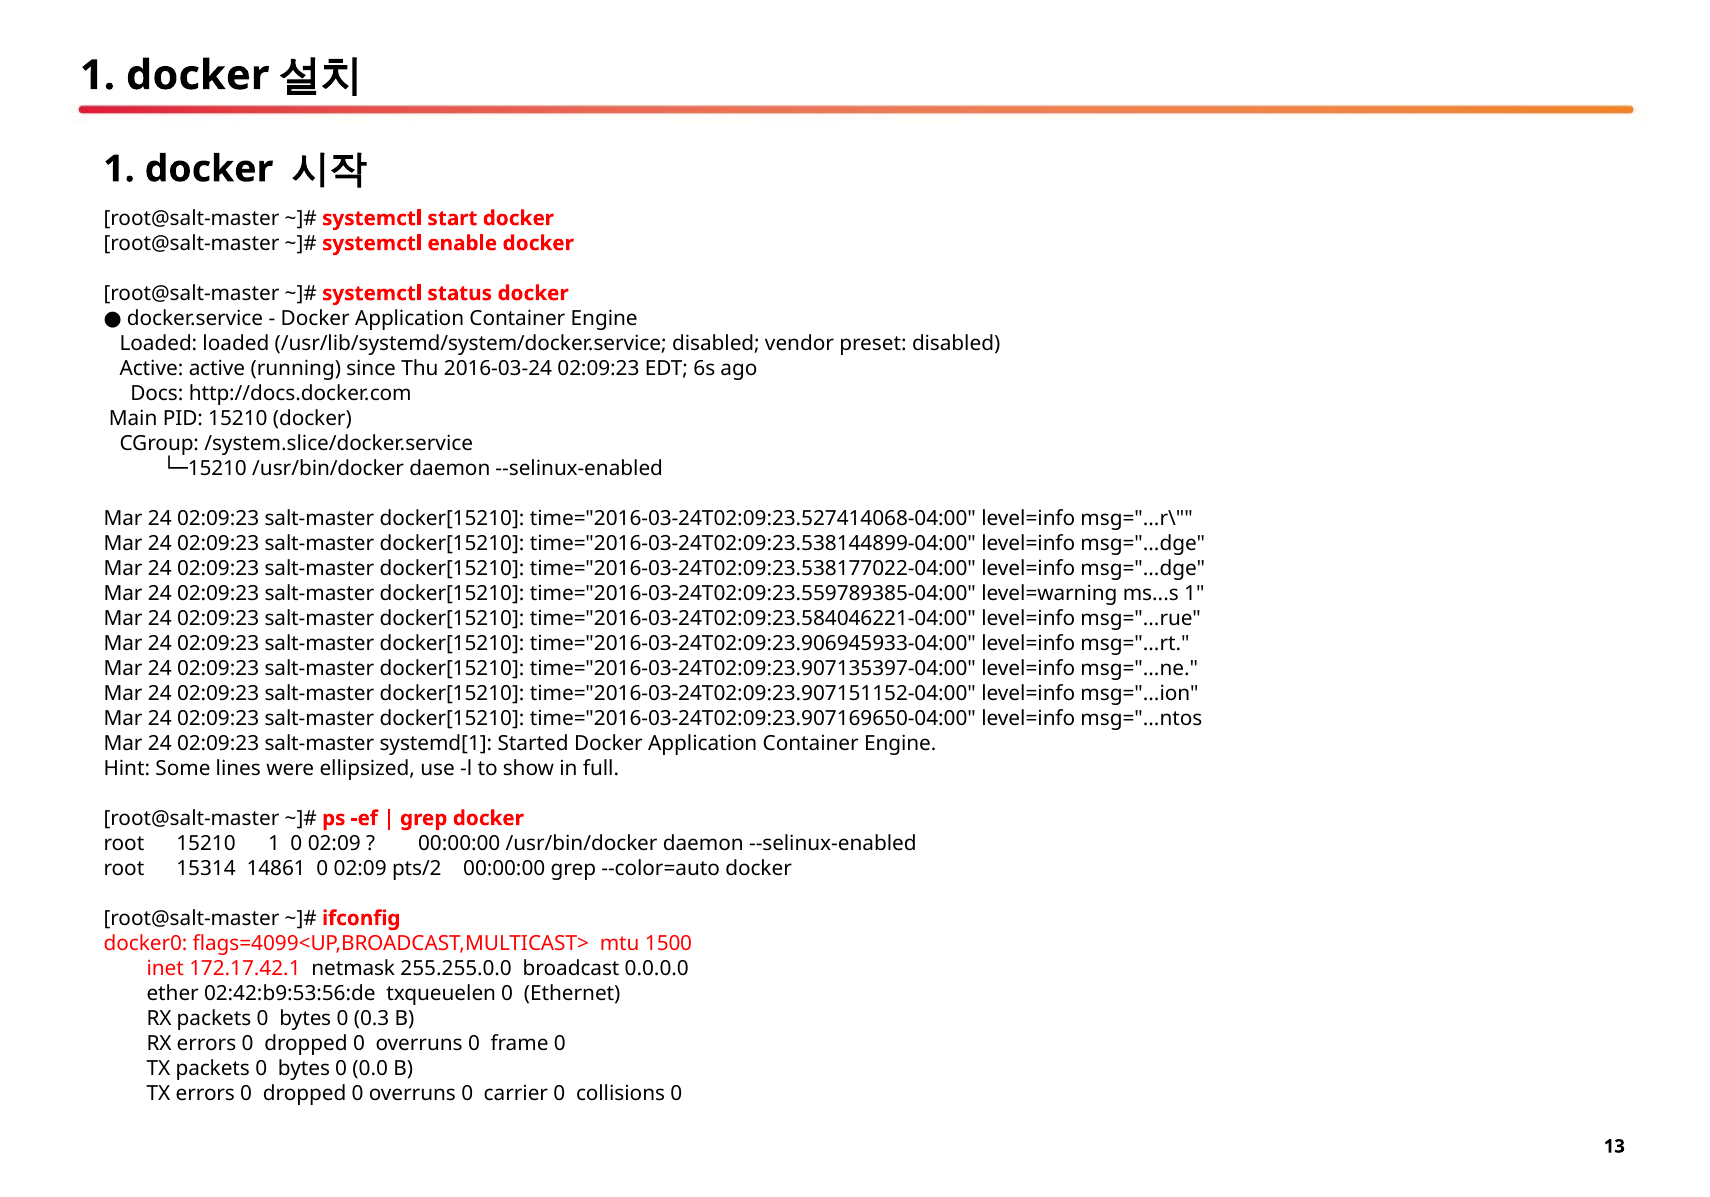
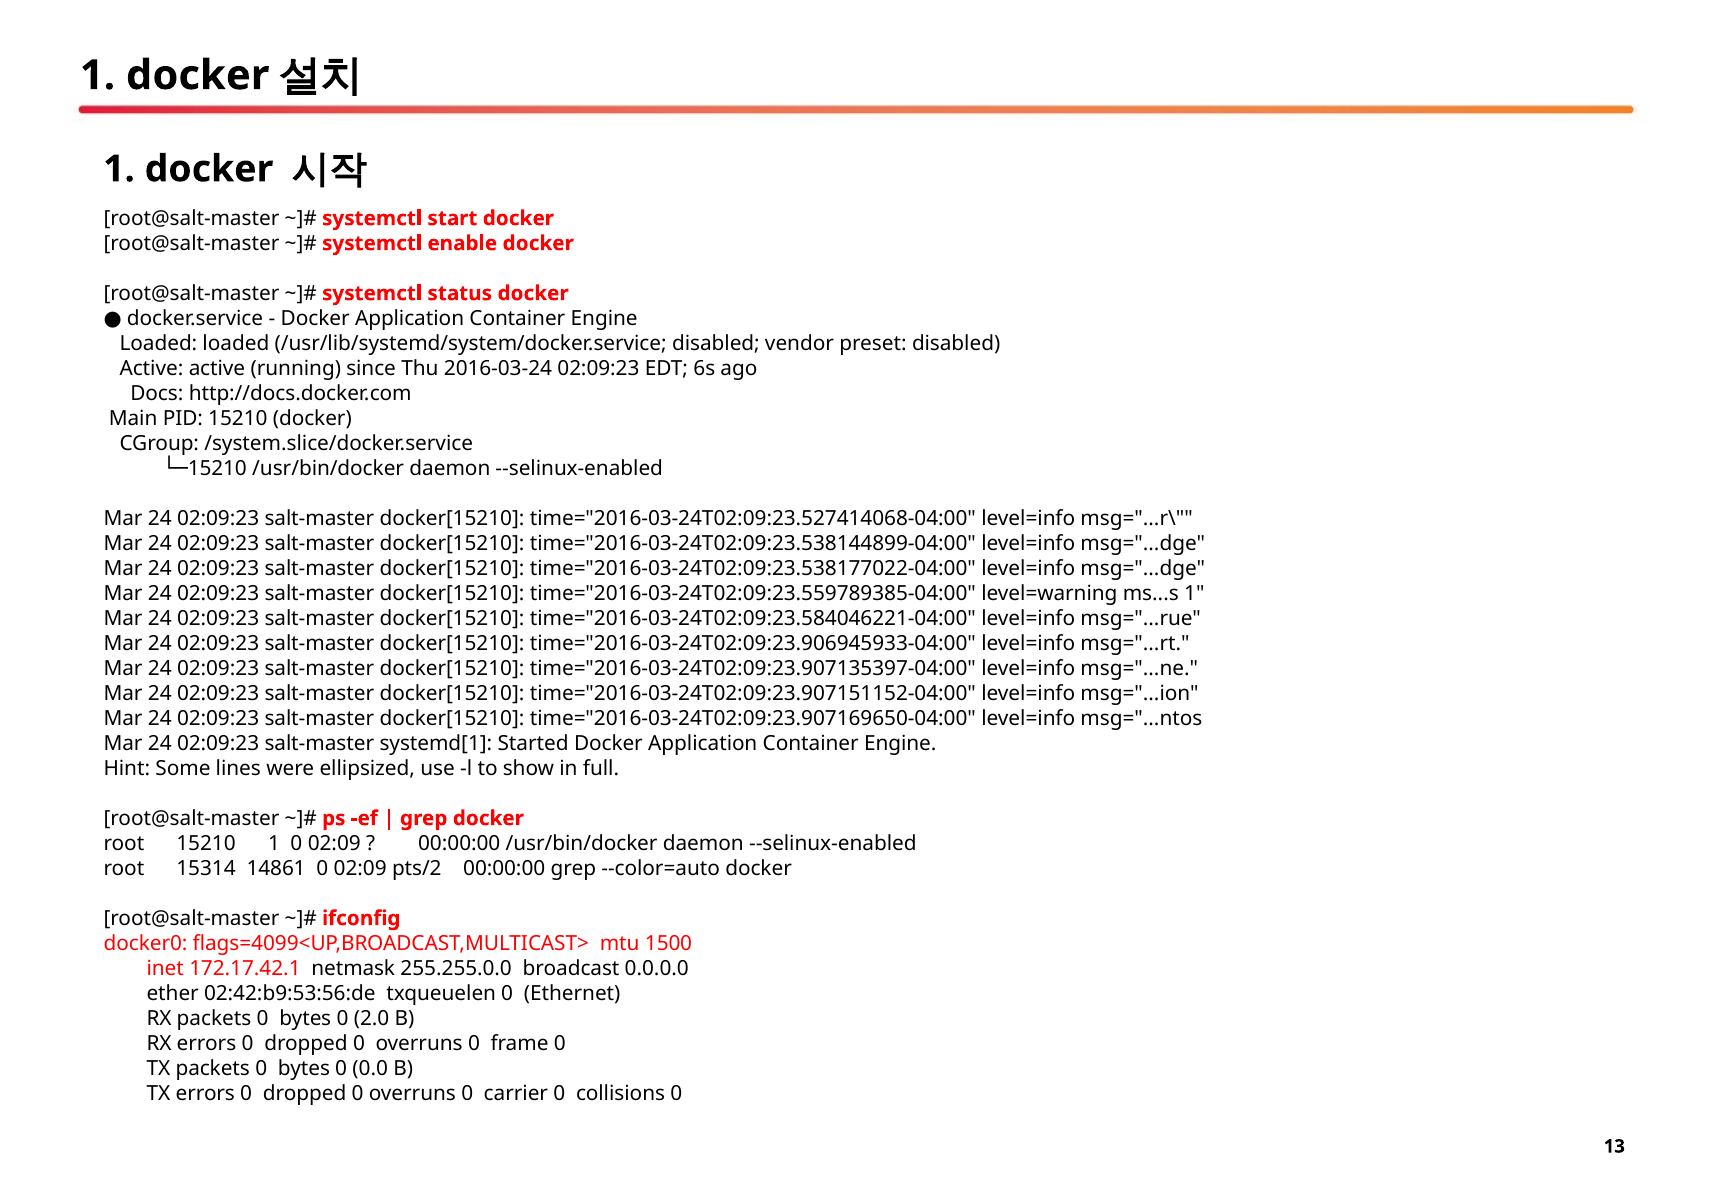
0.3: 0.3 -> 2.0 (372, 1018)
